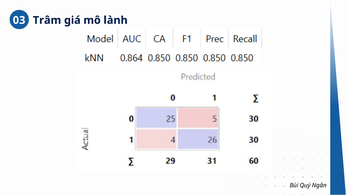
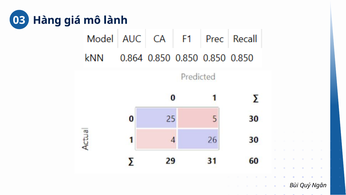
Trâm: Trâm -> Hàng (47, 20)
